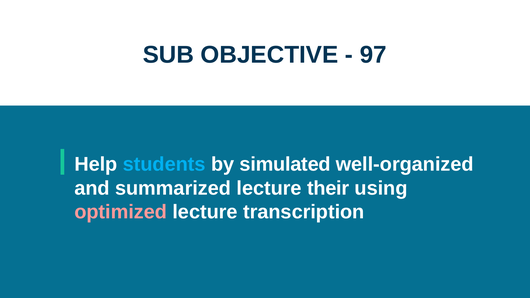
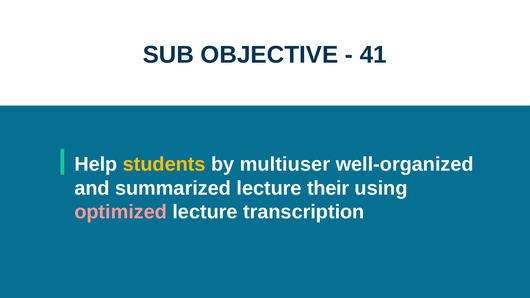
97: 97 -> 41 (373, 55)
students colour: light blue -> yellow (164, 164)
simulated: simulated -> multiuser (285, 164)
